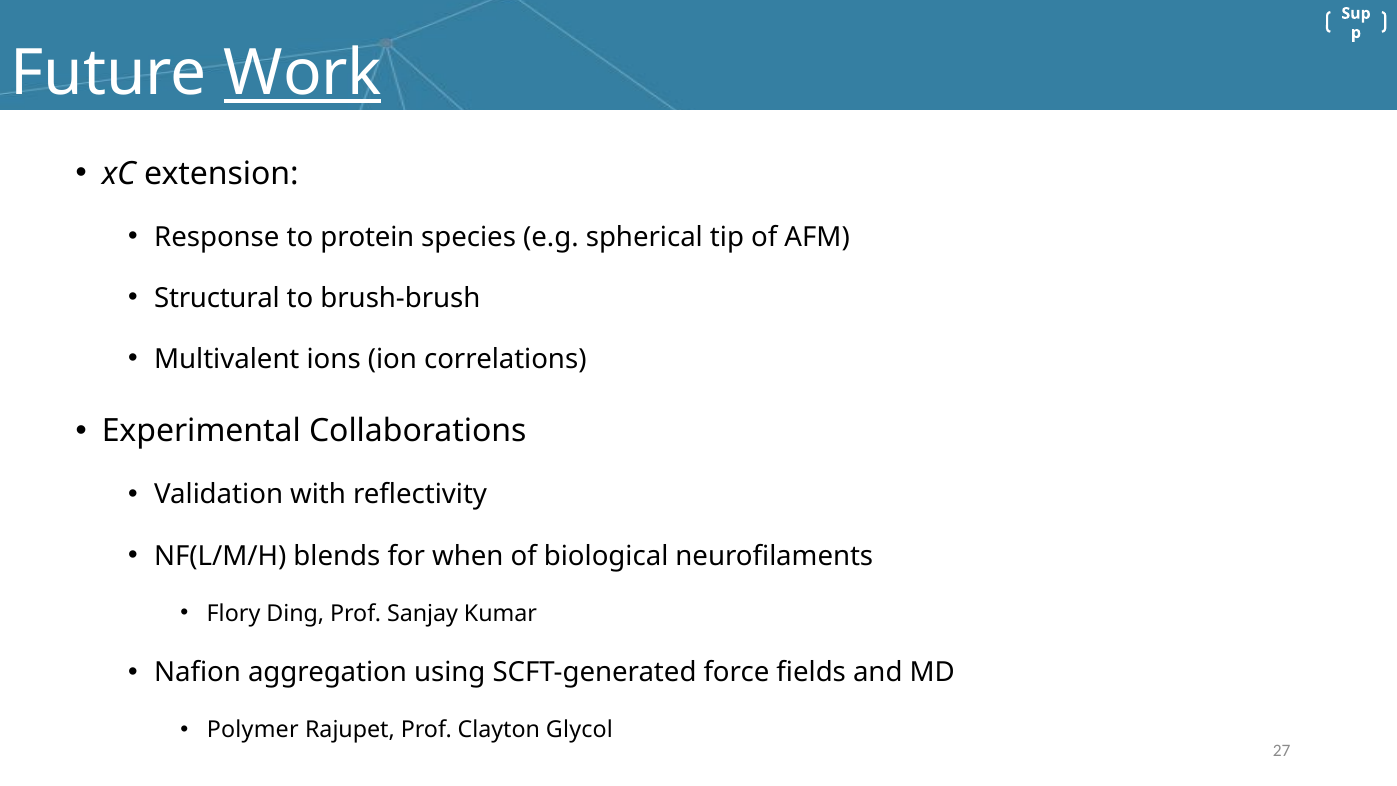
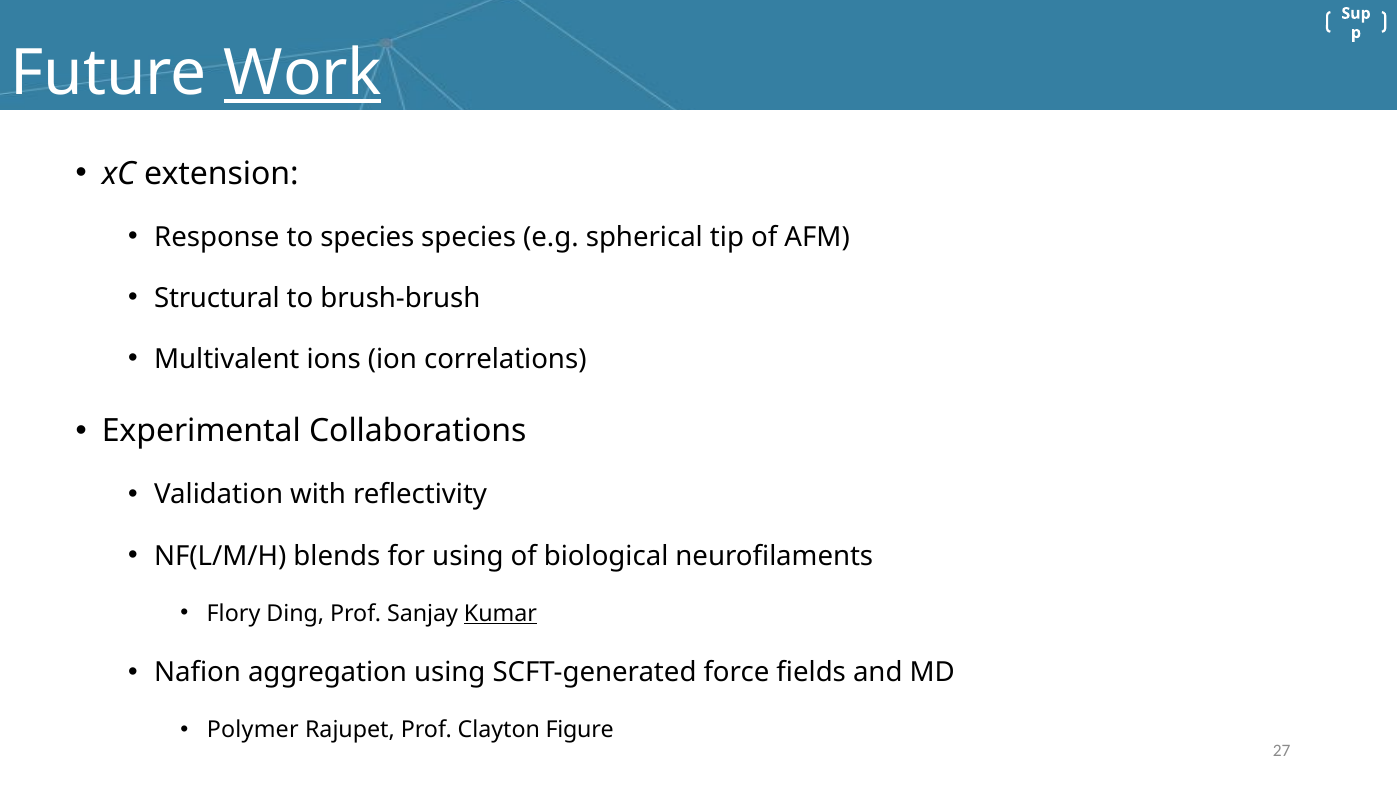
to protein: protein -> species (367, 237)
for when: when -> using (468, 556)
Kumar underline: none -> present (500, 614)
Glycol: Glycol -> Figure (580, 730)
